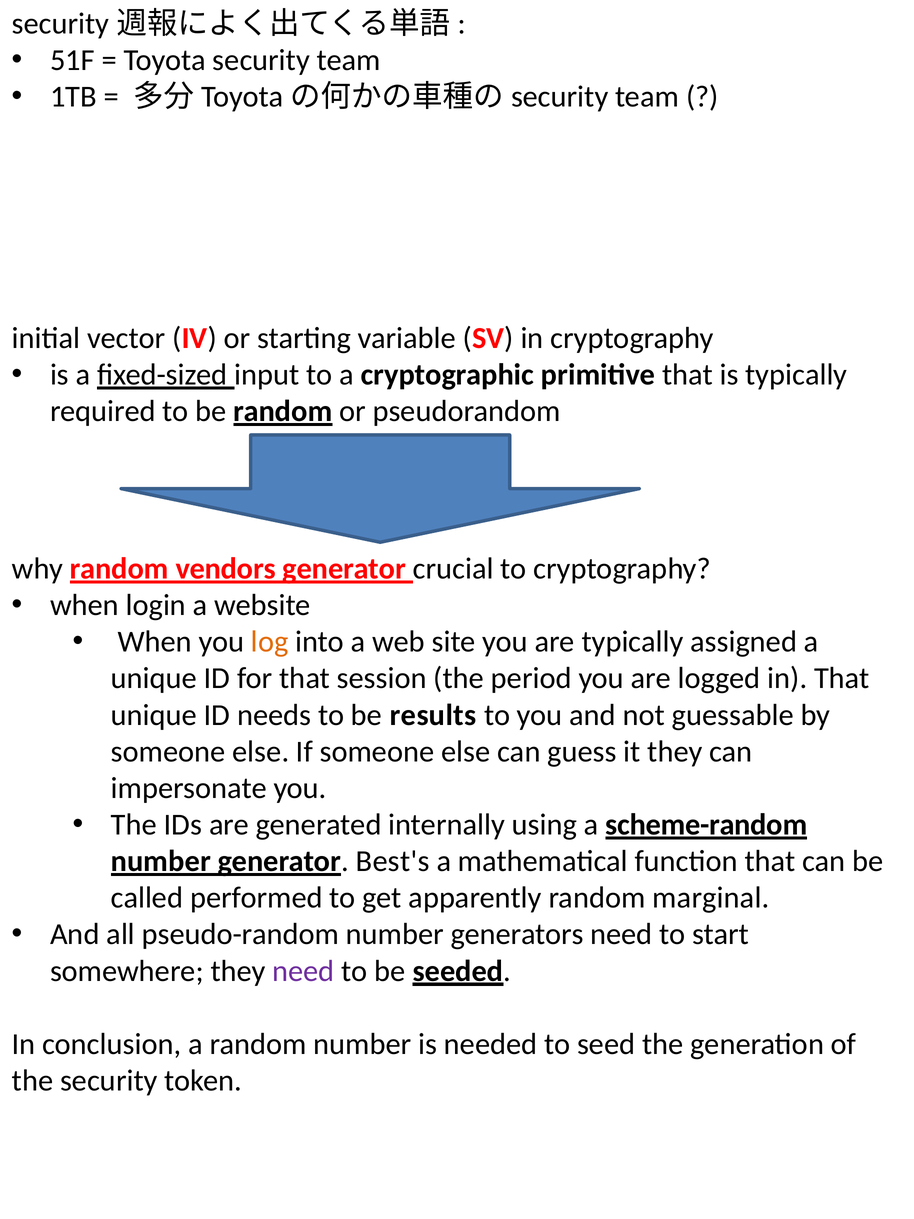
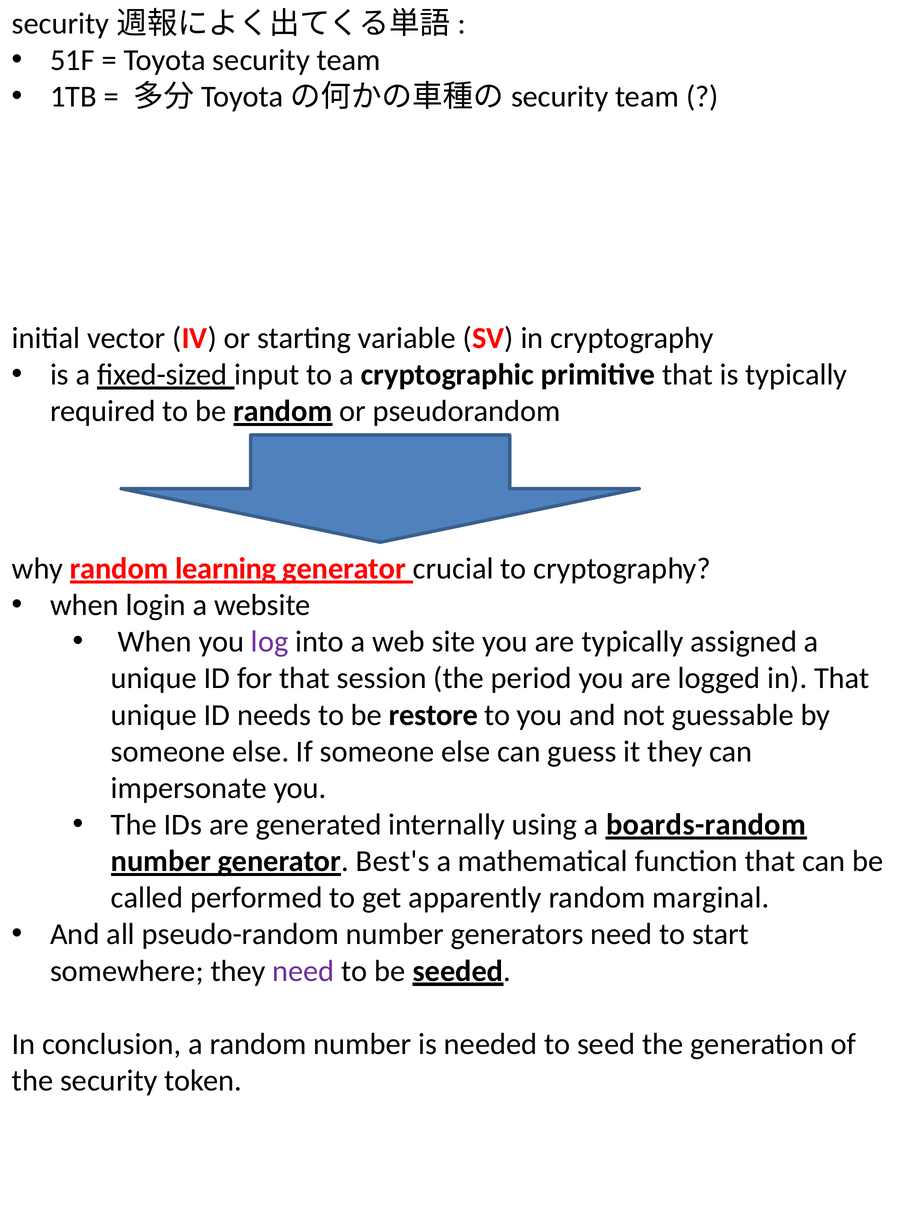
vendors: vendors -> learning (226, 569)
log colour: orange -> purple (270, 642)
results: results -> restore (433, 715)
scheme-random: scheme-random -> boards-random (706, 824)
